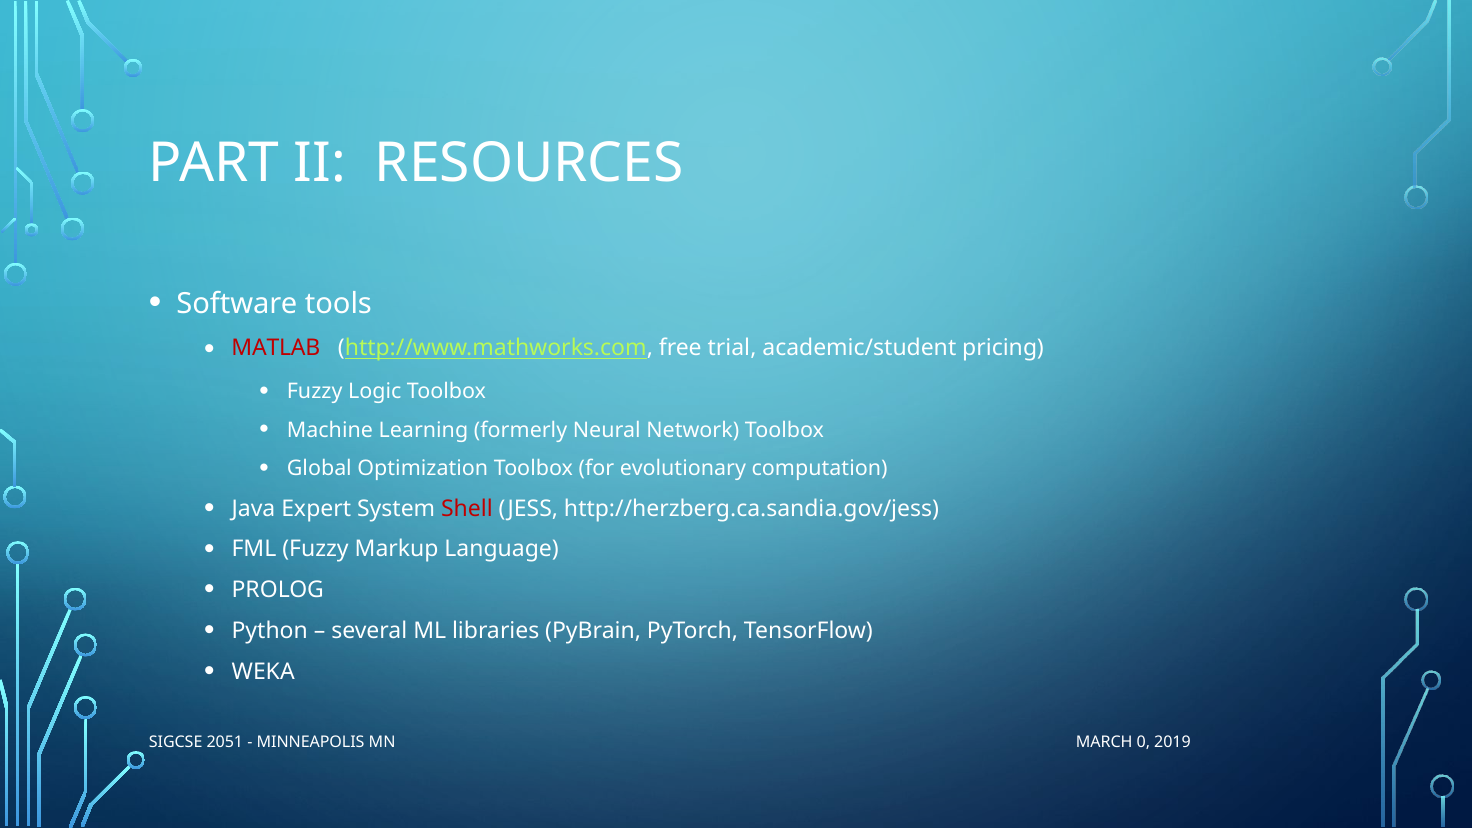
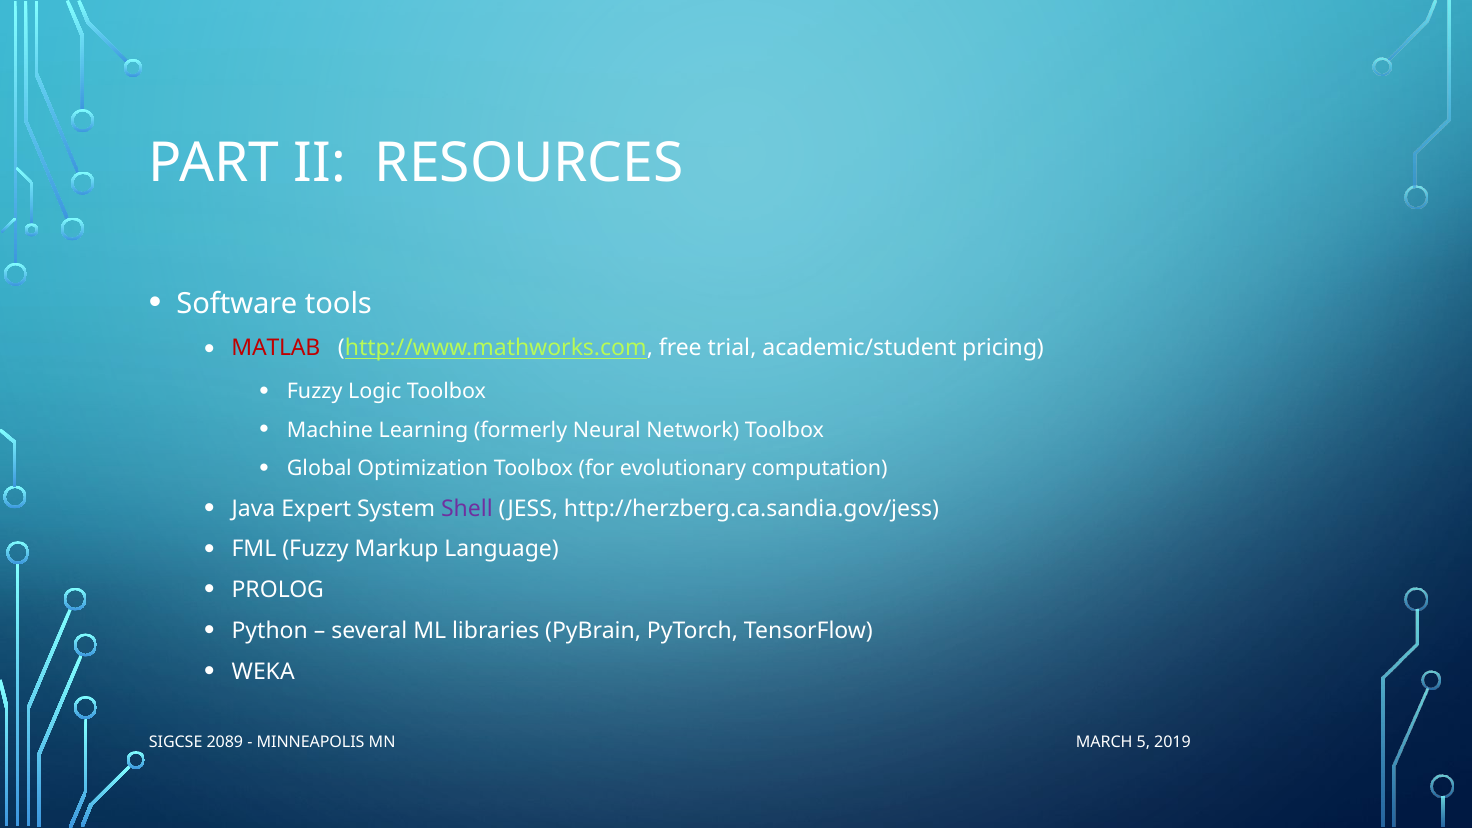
Shell colour: red -> purple (467, 509)
2051: 2051 -> 2089 (225, 743)
0: 0 -> 5 (1143, 743)
